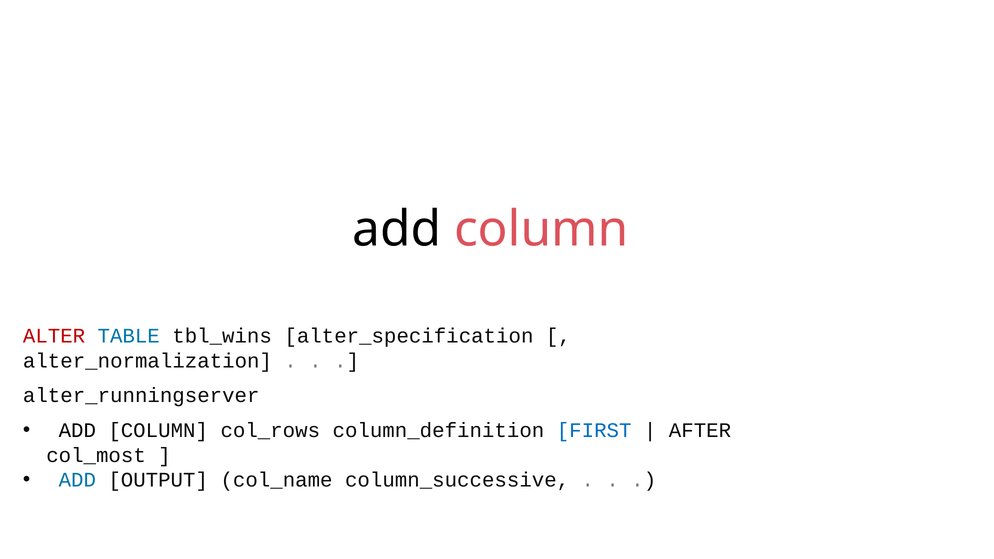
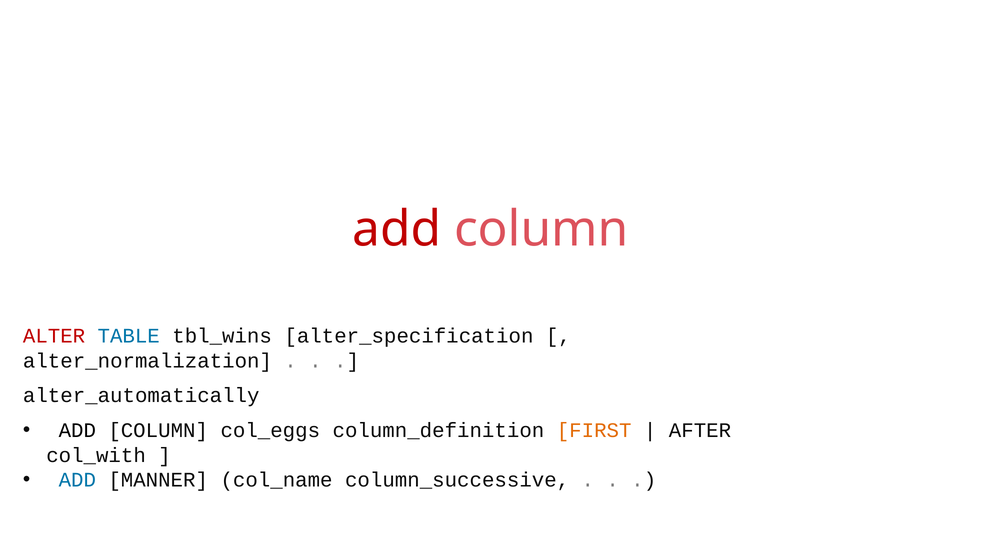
add colour: black -> red (397, 230)
alter_runningserver: alter_runningserver -> alter_automatically (141, 396)
col_rows: col_rows -> col_eggs (270, 430)
FIRST colour: blue -> orange (594, 430)
col_most: col_most -> col_with (96, 455)
OUTPUT: OUTPUT -> MANNER (158, 480)
